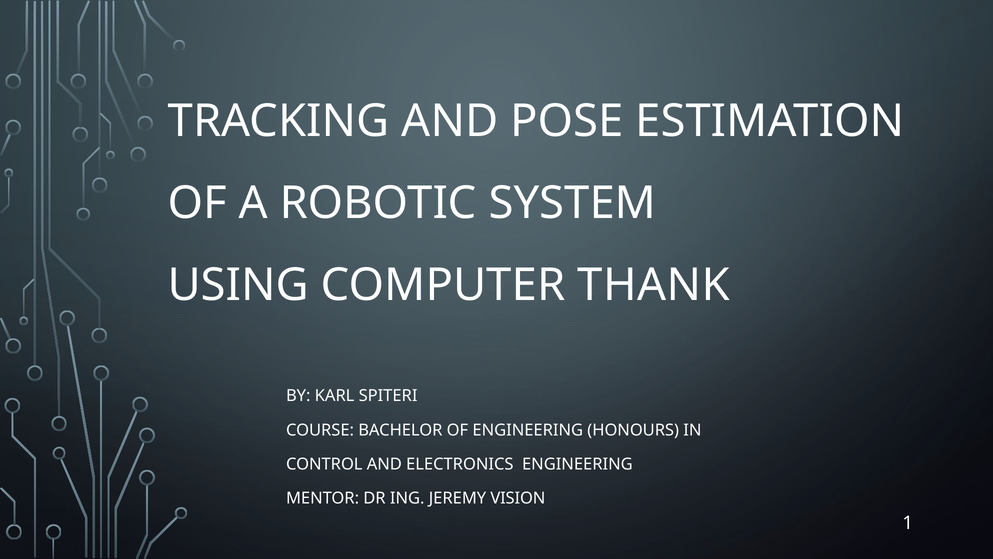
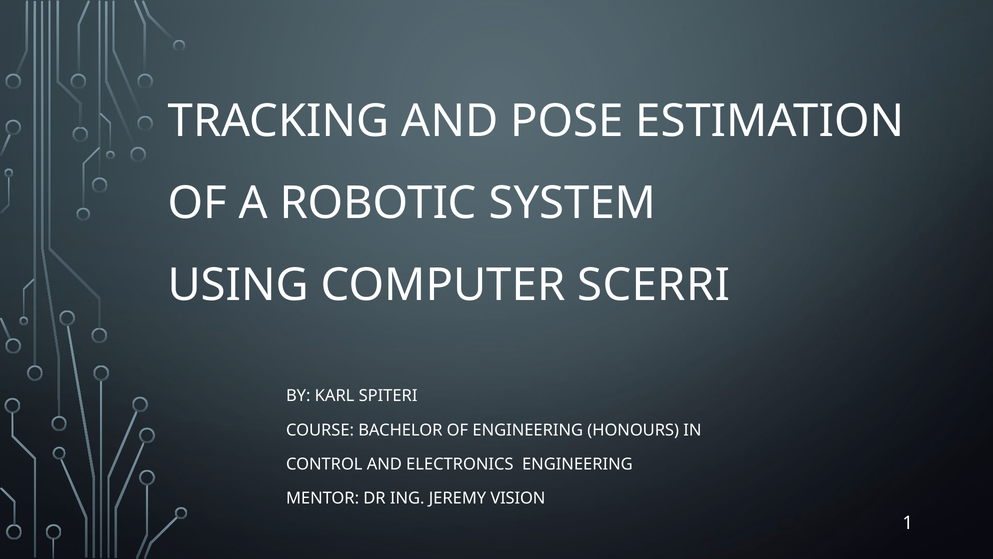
THANK: THANK -> SCERRI (654, 285)
